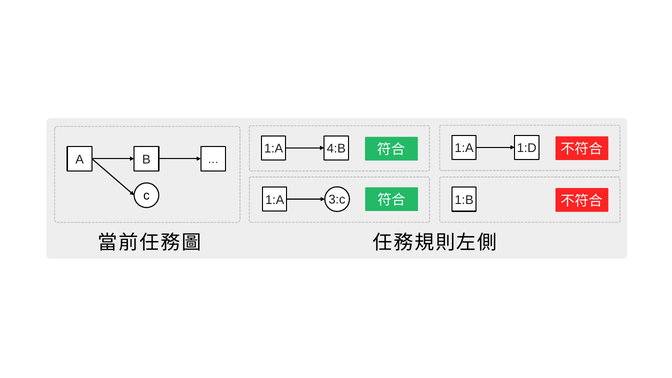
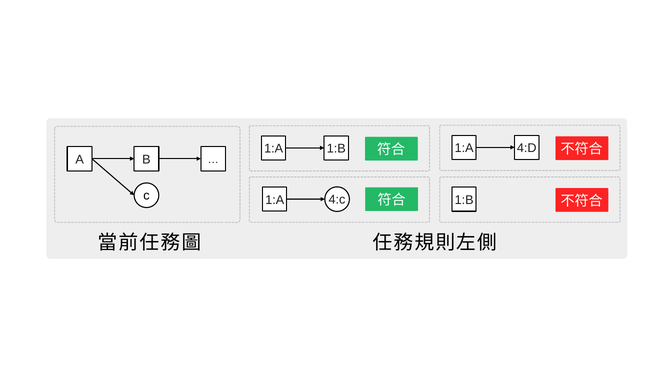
1:D: 1:D -> 4:D (527, 148)
1:A 4:B: 4:B -> 1:B (336, 149)
3:c: 3:c -> 4:c (337, 200)
